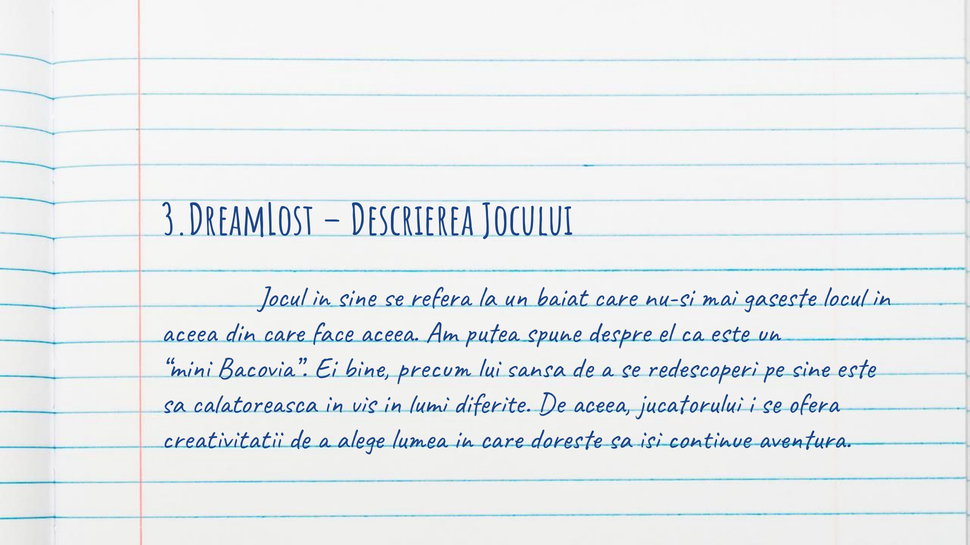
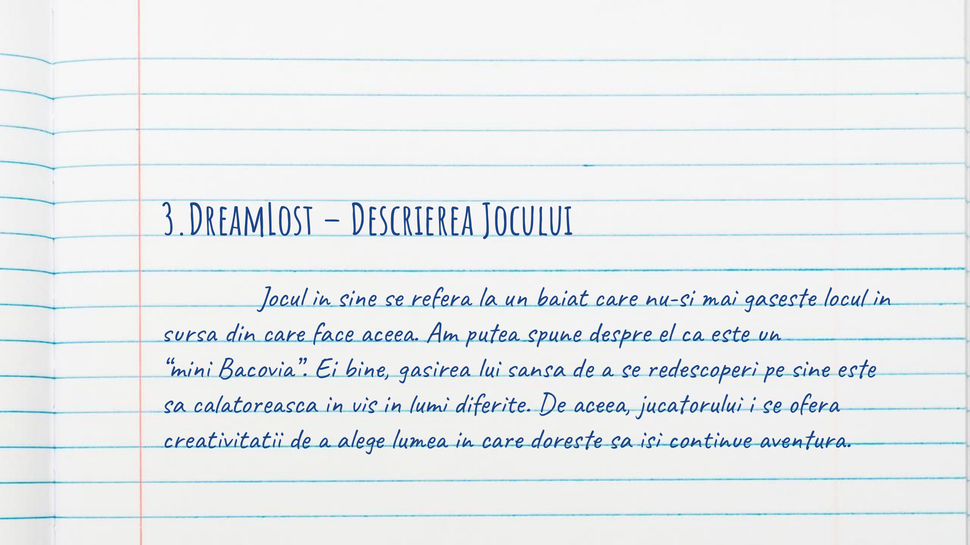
aceea: aceea -> sursa (189, 333)
precum: precum -> gasirea (433, 368)
